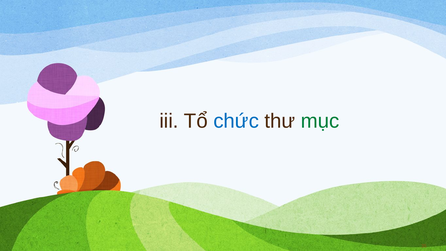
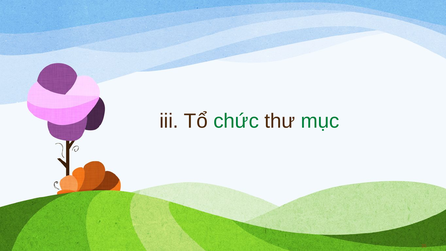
chức colour: blue -> green (236, 121)
